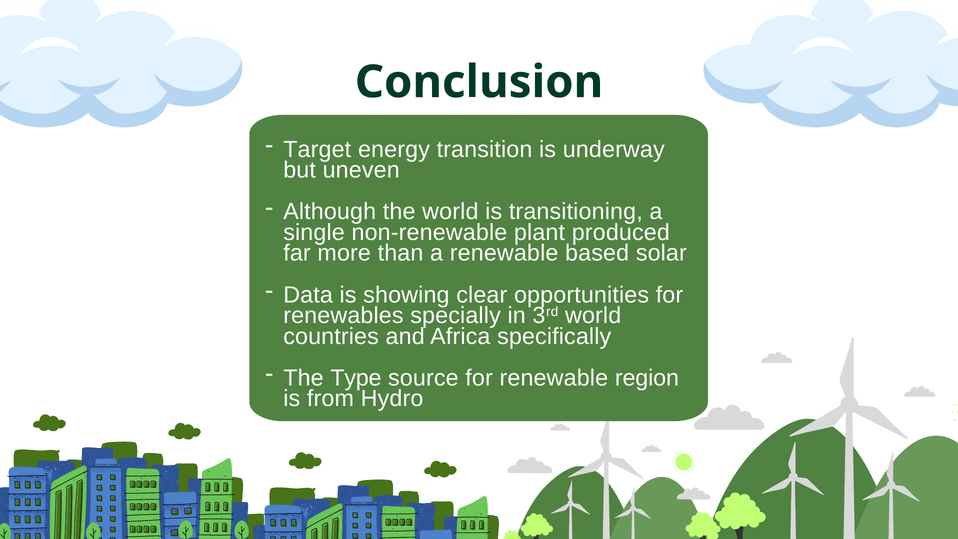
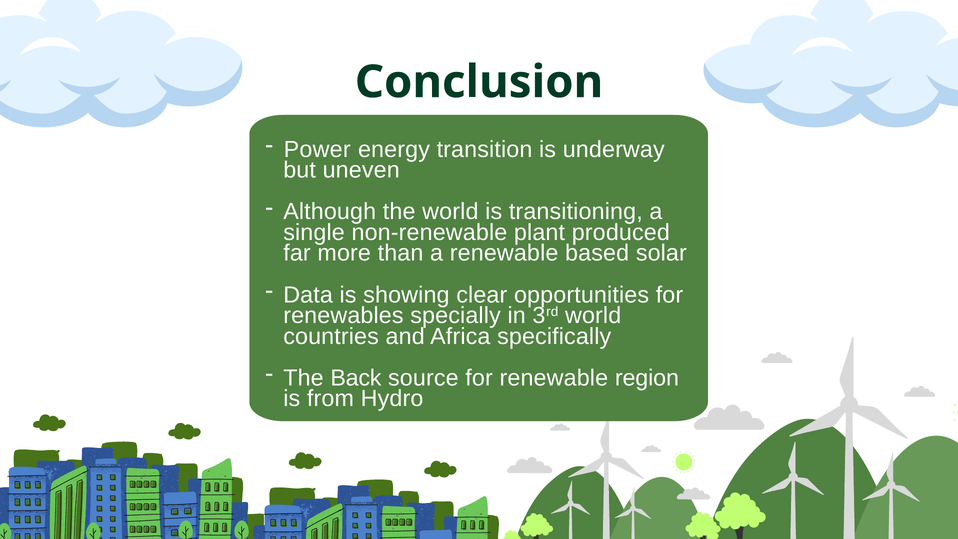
Target: Target -> Power (317, 149)
Type: Type -> Back (356, 378)
